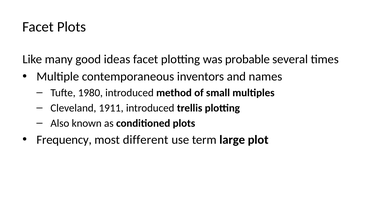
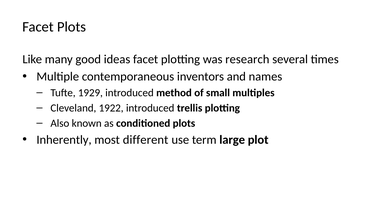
probable: probable -> research (247, 59)
1980: 1980 -> 1929 (90, 93)
1911: 1911 -> 1922 (111, 108)
Frequency: Frequency -> Inherently (64, 140)
